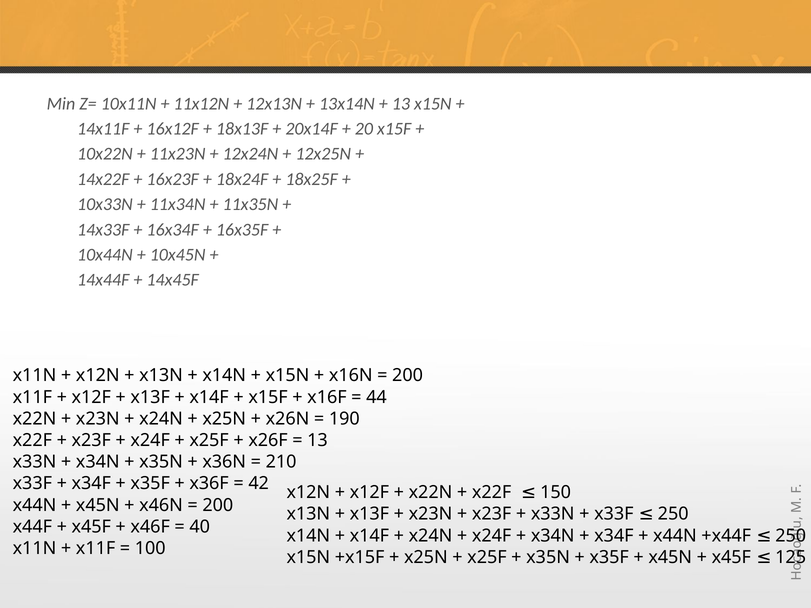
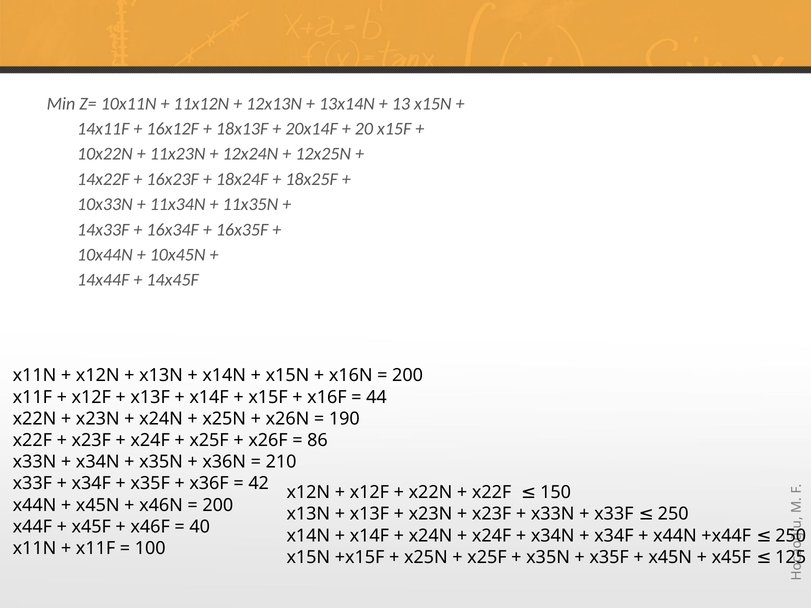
13: 13 -> 86 (317, 440)
